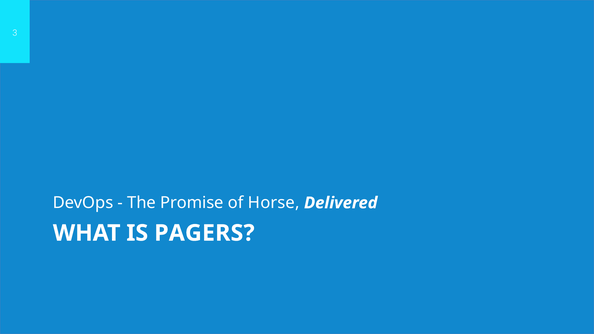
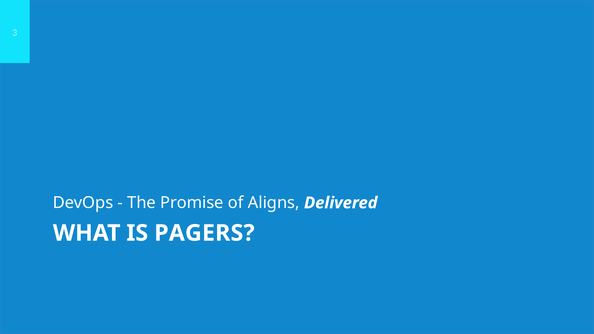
Horse: Horse -> Aligns (274, 203)
